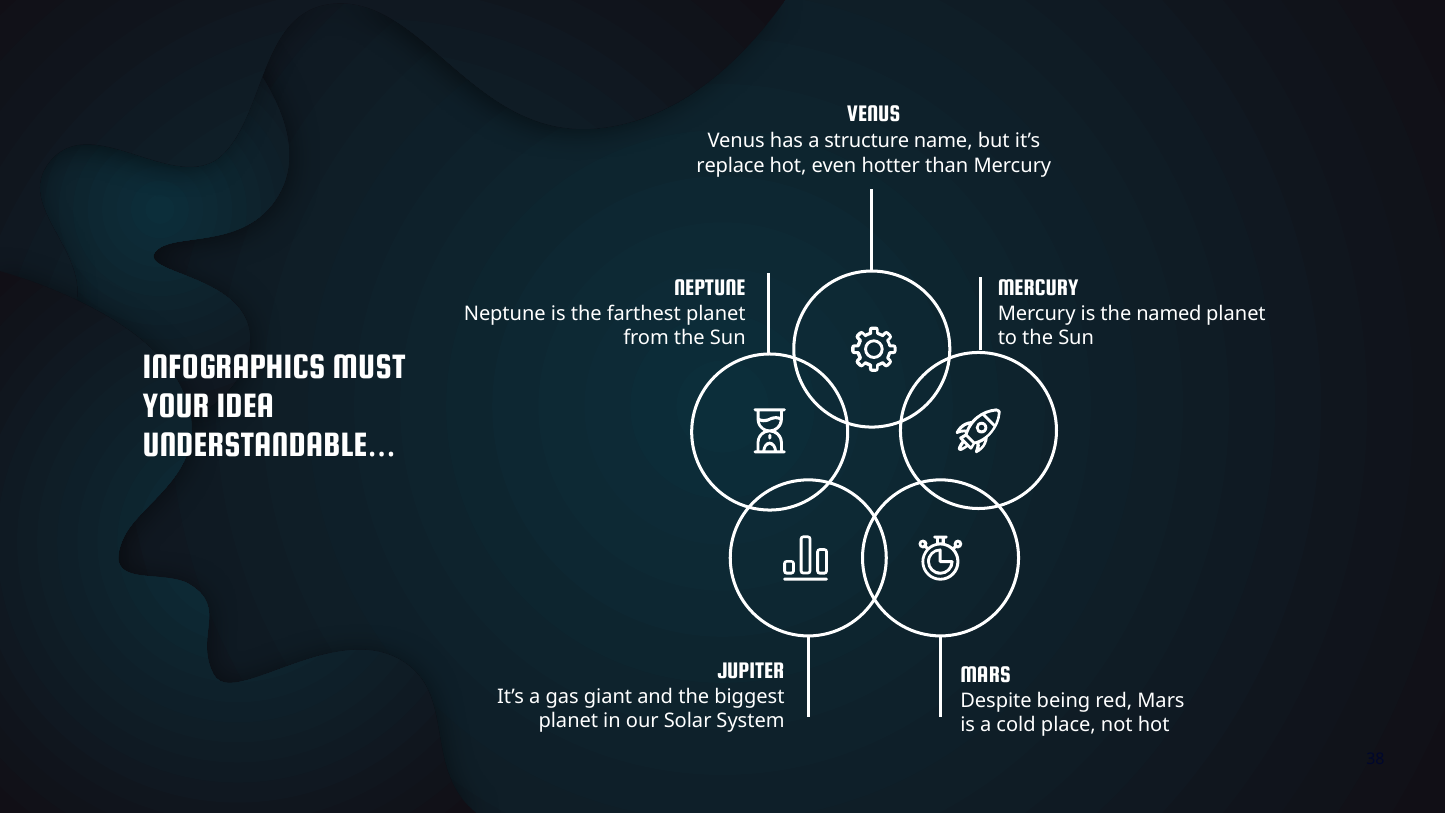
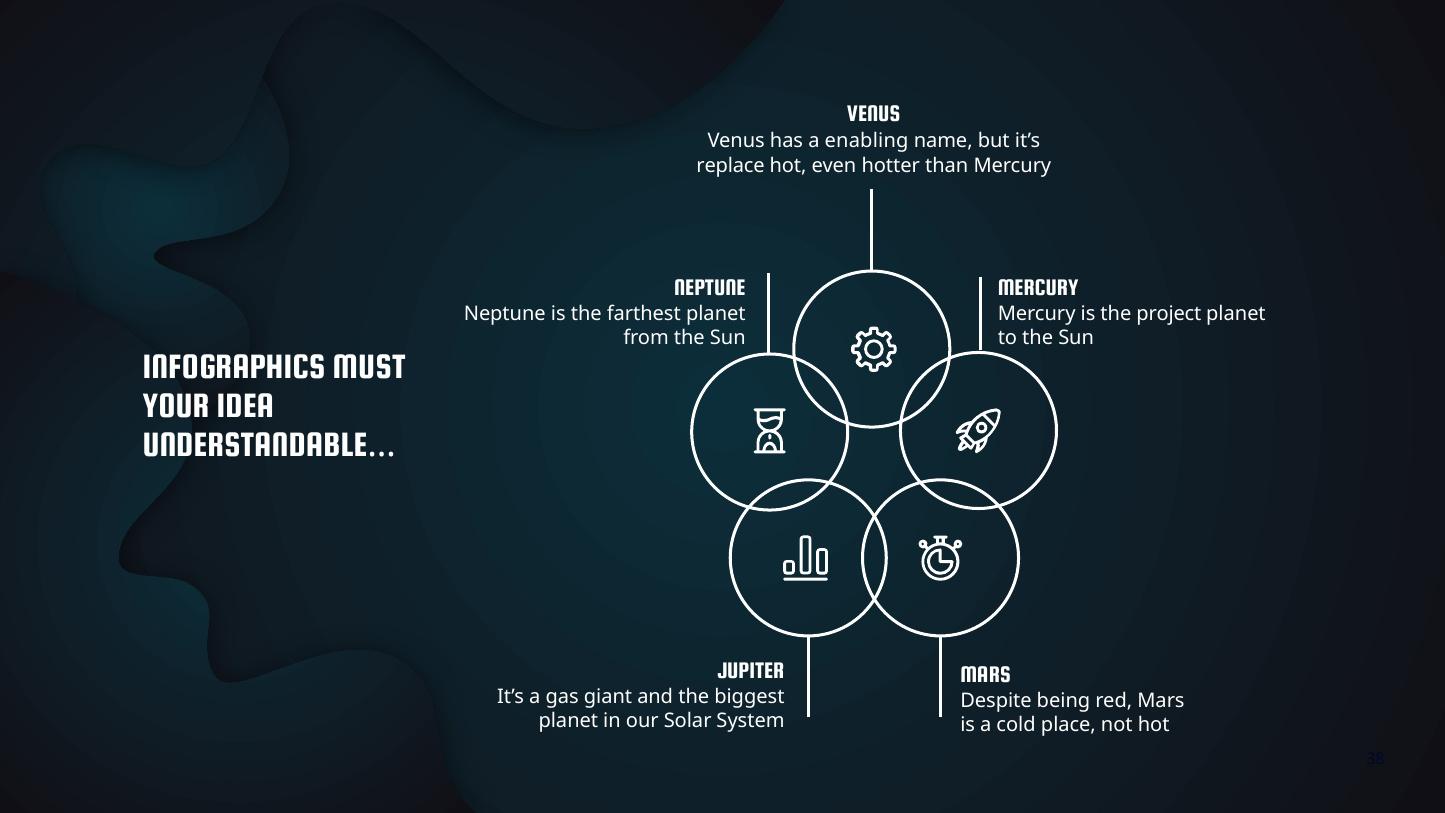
structure: structure -> enabling (867, 141)
named: named -> project (1169, 313)
